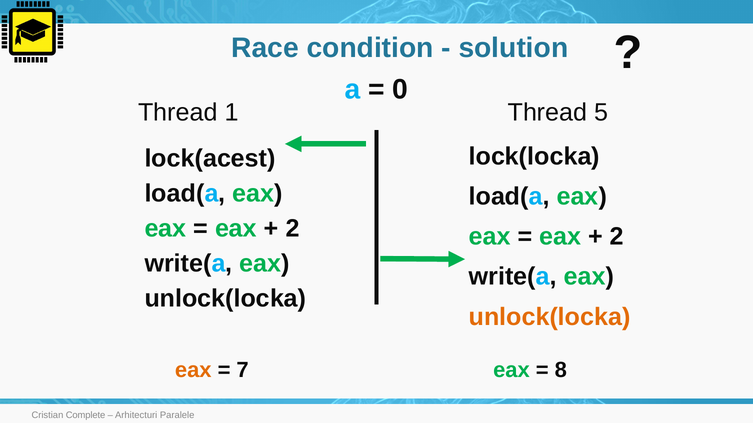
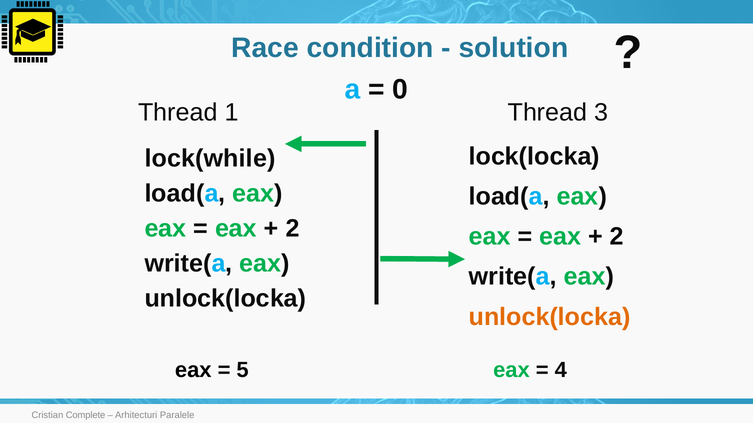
5: 5 -> 3 (601, 113)
lock(acest: lock(acest -> lock(while (210, 159)
eax colour: orange -> black (193, 370)
7: 7 -> 5 (243, 370)
8: 8 -> 4 (561, 370)
